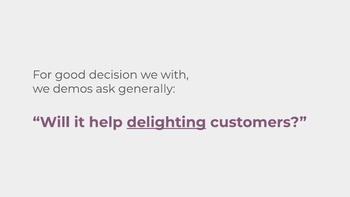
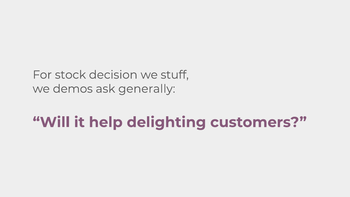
good: good -> stock (70, 75)
with: with -> stuff (175, 75)
delighting underline: present -> none (166, 122)
